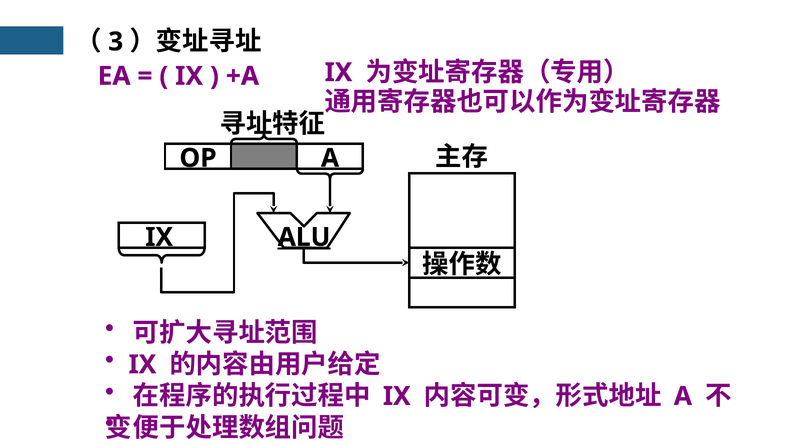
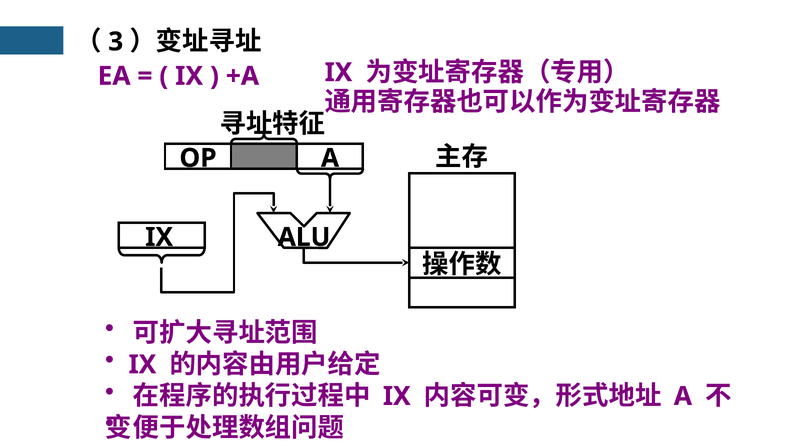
ALU underline: present -> none (304, 237)
